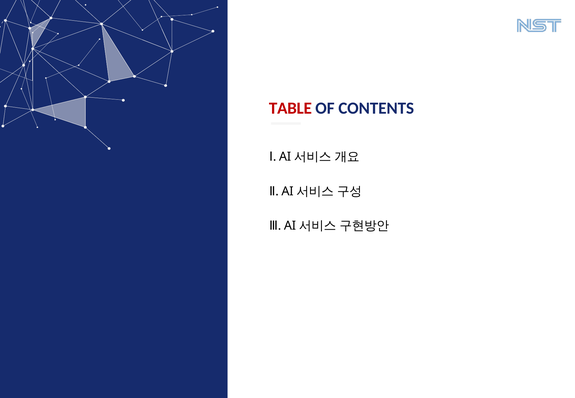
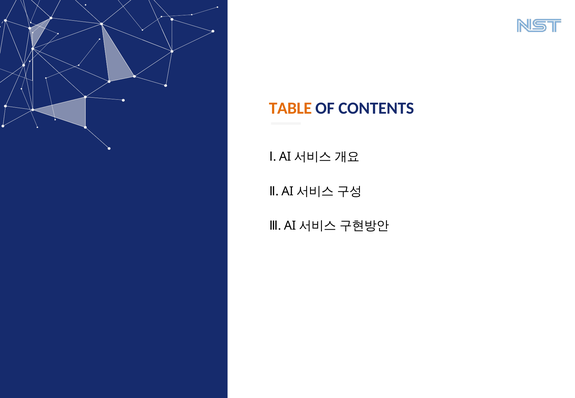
TABLE colour: red -> orange (290, 108)
